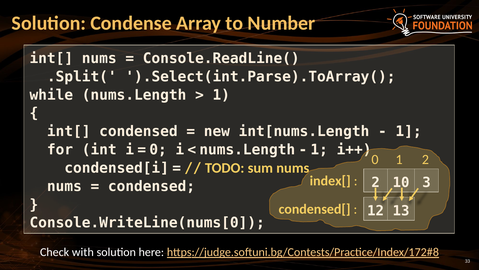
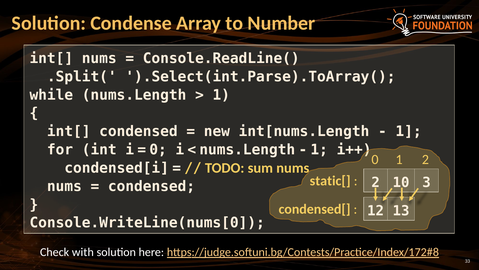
index[: index[ -> static[ (330, 180)
